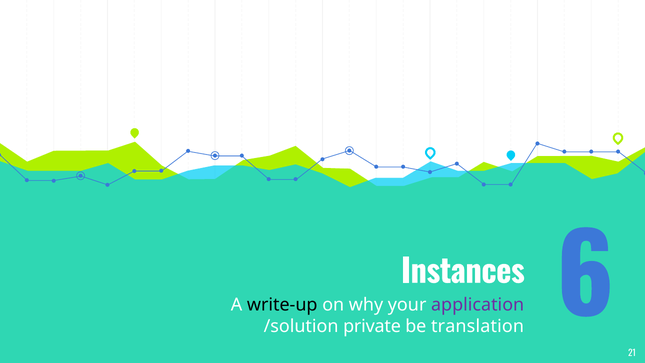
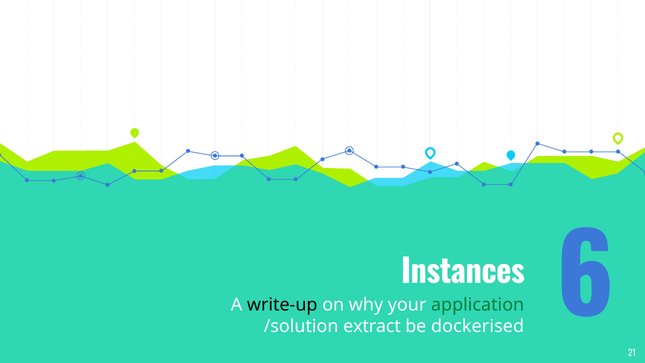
application colour: purple -> green (478, 305)
private: private -> extract (372, 326)
translation: translation -> dockerised (478, 326)
